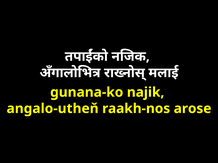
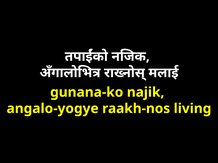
angalo-utheň: angalo-utheň -> angalo-yogye (53, 109)
arose: arose -> living (193, 109)
